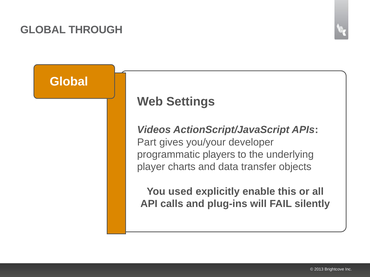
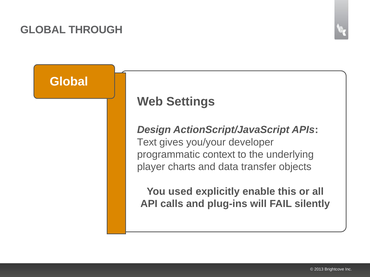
Videos: Videos -> Design (154, 130)
Part: Part -> Text (147, 142)
players: players -> context (219, 155)
